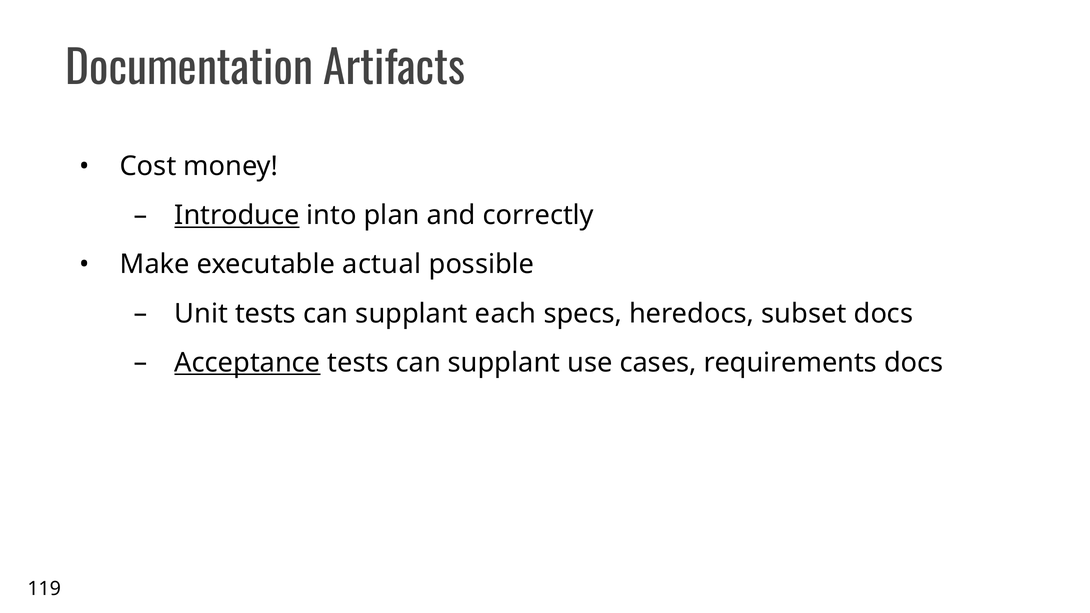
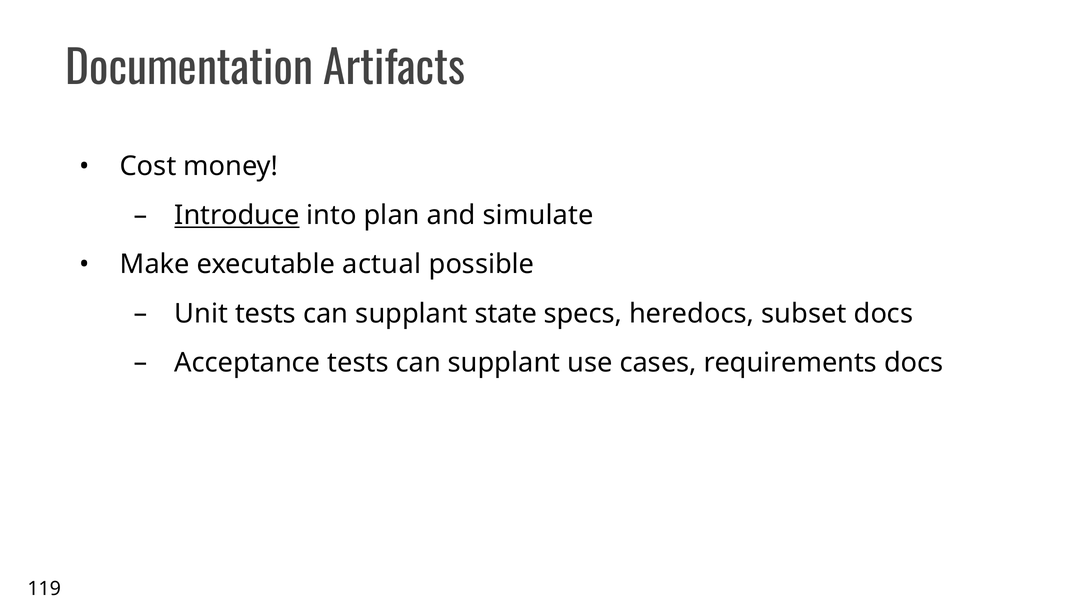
correctly: correctly -> simulate (538, 215)
each: each -> state (506, 314)
Acceptance underline: present -> none (247, 363)
